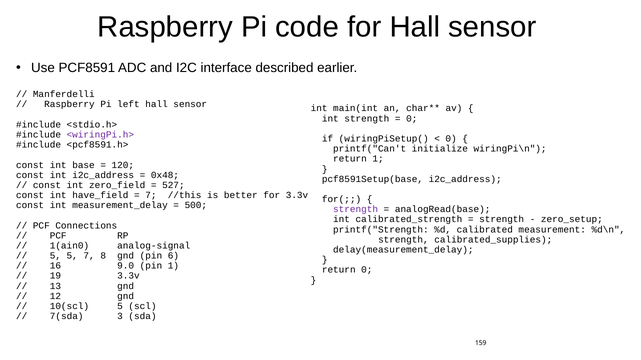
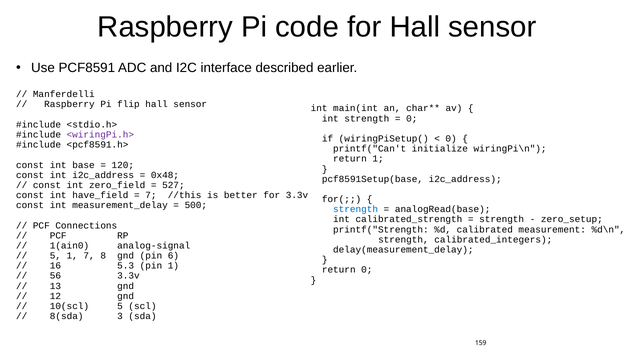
left: left -> flip (128, 105)
strength colour: purple -> blue (356, 210)
calibrated_supplies: calibrated_supplies -> calibrated_integers (493, 240)
5 5: 5 -> 1 (72, 256)
9.0: 9.0 -> 5.3 (126, 266)
19: 19 -> 56 (55, 276)
7(sda: 7(sda -> 8(sda (67, 317)
